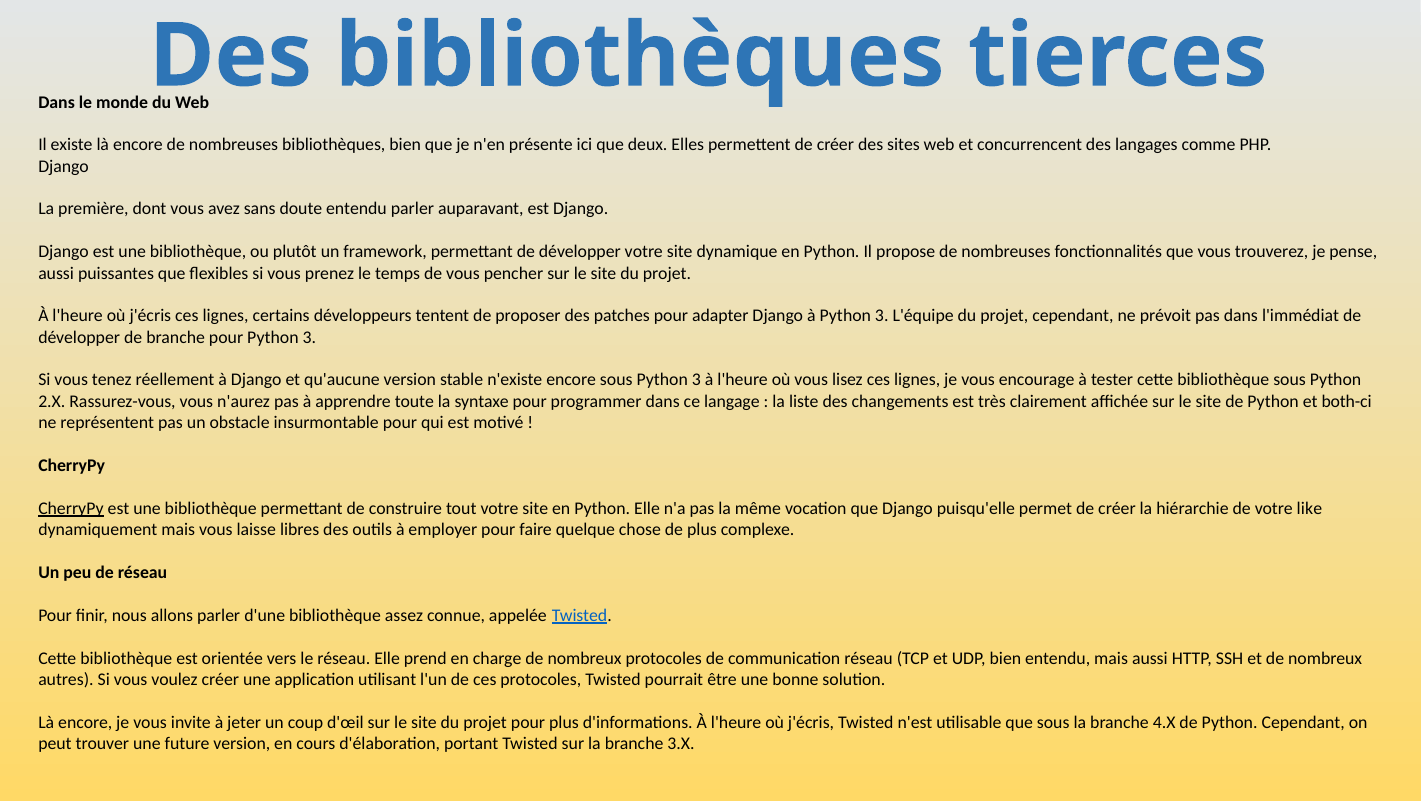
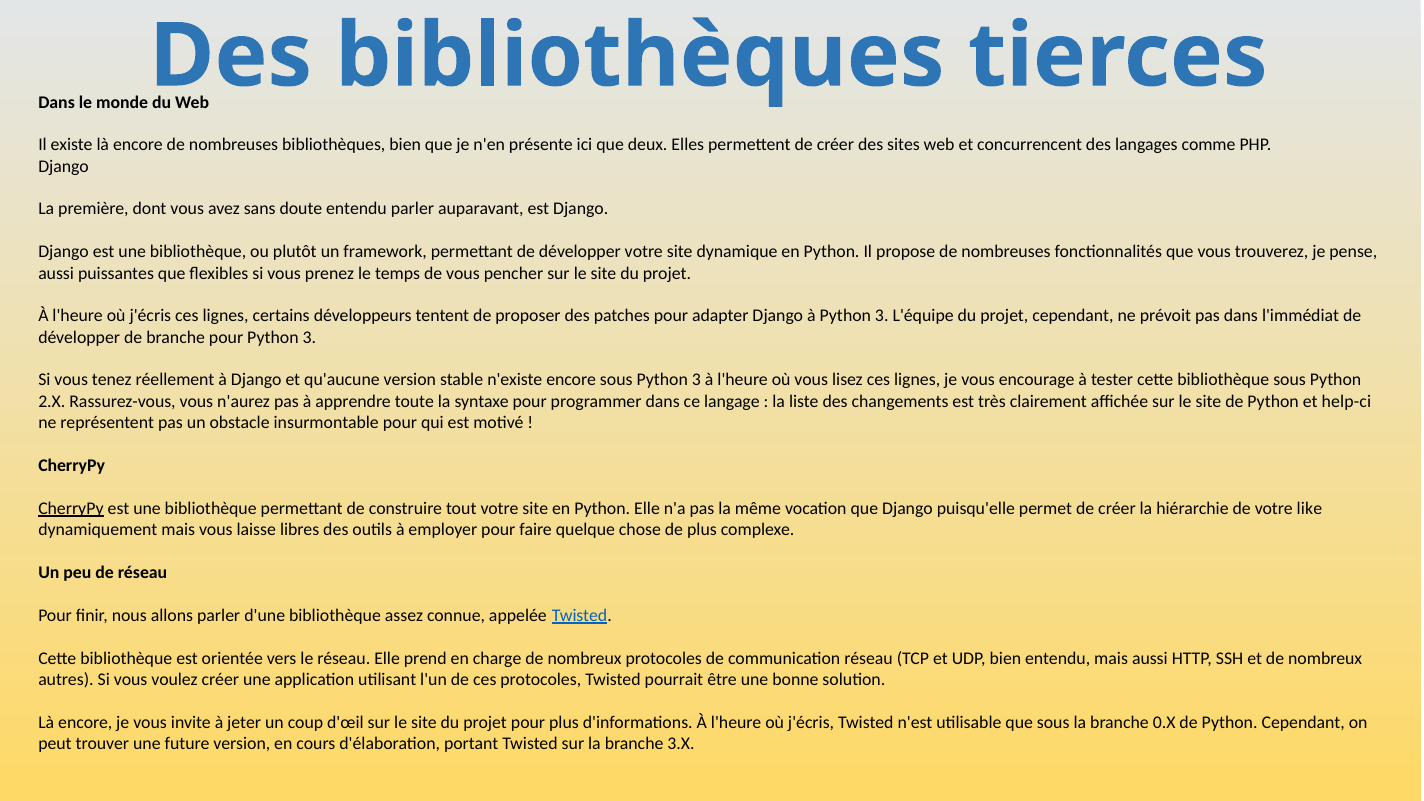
both-ci: both-ci -> help-ci (1346, 401)
4.X: 4.X -> 0.X (1164, 722)
